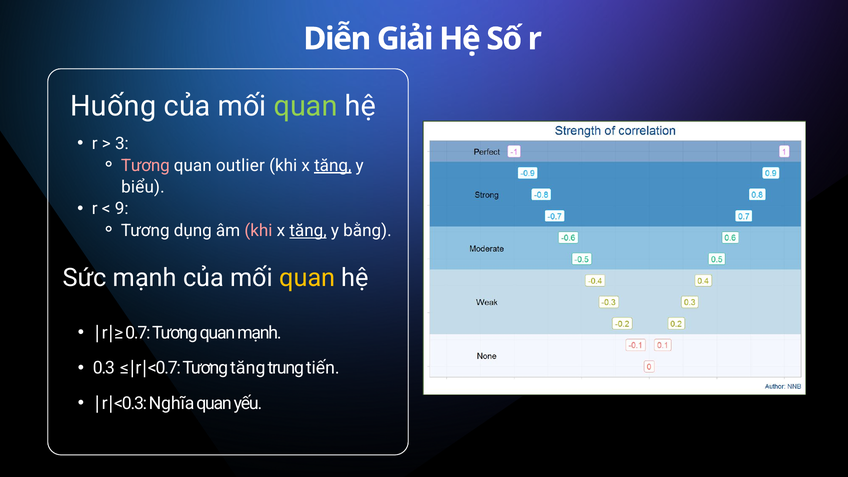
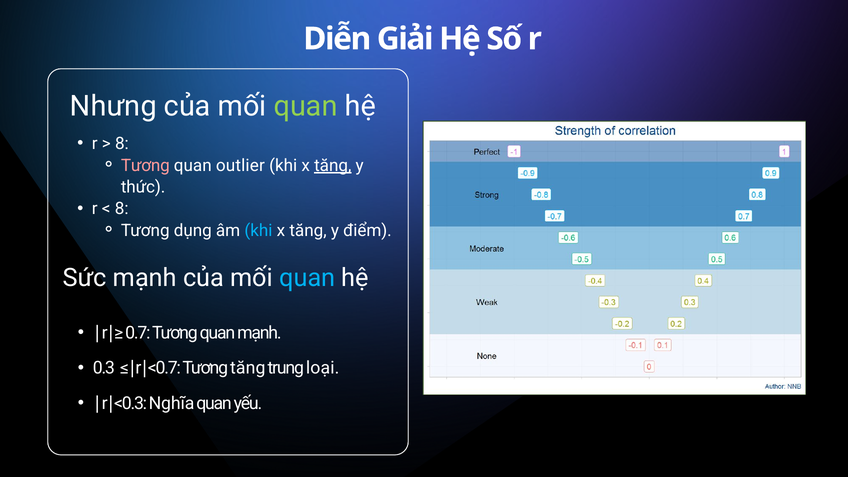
Huống: Huống -> Nhưng (113, 106)
3: 3 -> 8 (122, 144)
biểu: biểu -> thức (143, 187)
9: 9 -> 8 (122, 209)
khi colour: pink -> light blue (258, 230)
tăng underline: present -> none (308, 230)
bằng: bằng -> điểm (367, 230)
quan colour: yellow -> light blue (307, 278)
tiến: tiến -> loại (323, 368)
